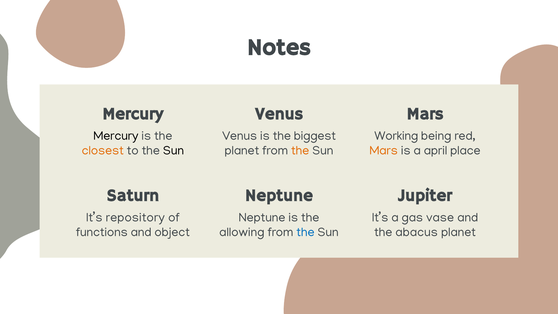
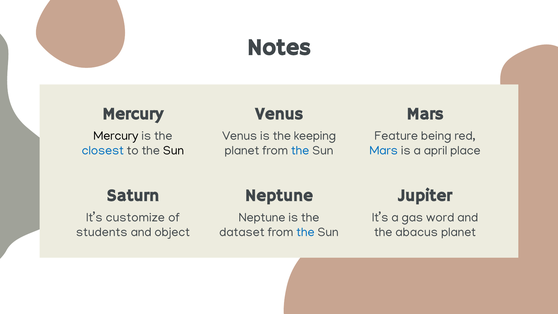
biggest: biggest -> keeping (315, 136)
Working: Working -> Feature (396, 136)
closest colour: orange -> blue (103, 150)
the colour: orange -> blue (300, 150)
Mars colour: orange -> blue (384, 150)
repository: repository -> customize (135, 217)
vase: vase -> word (440, 217)
functions: functions -> students (102, 232)
allowing: allowing -> dataset (242, 232)
